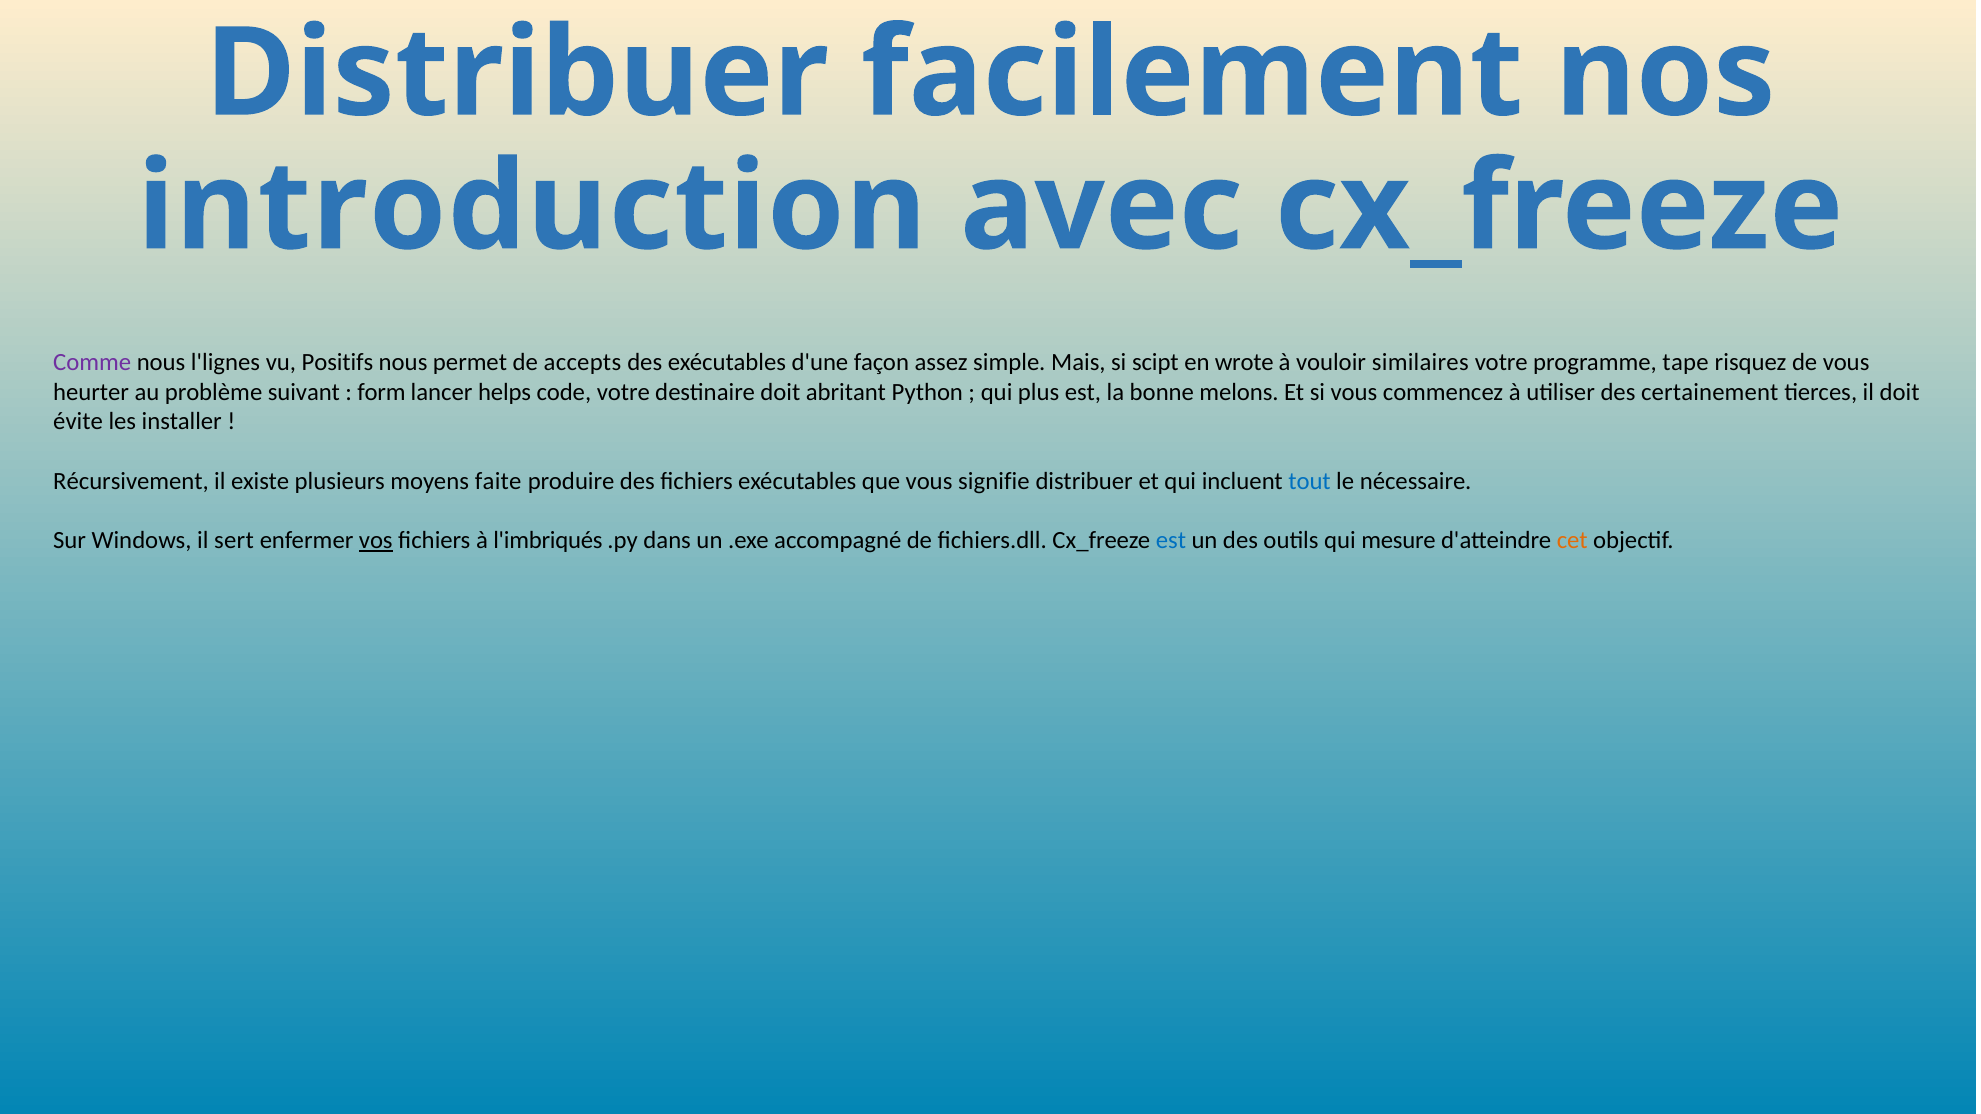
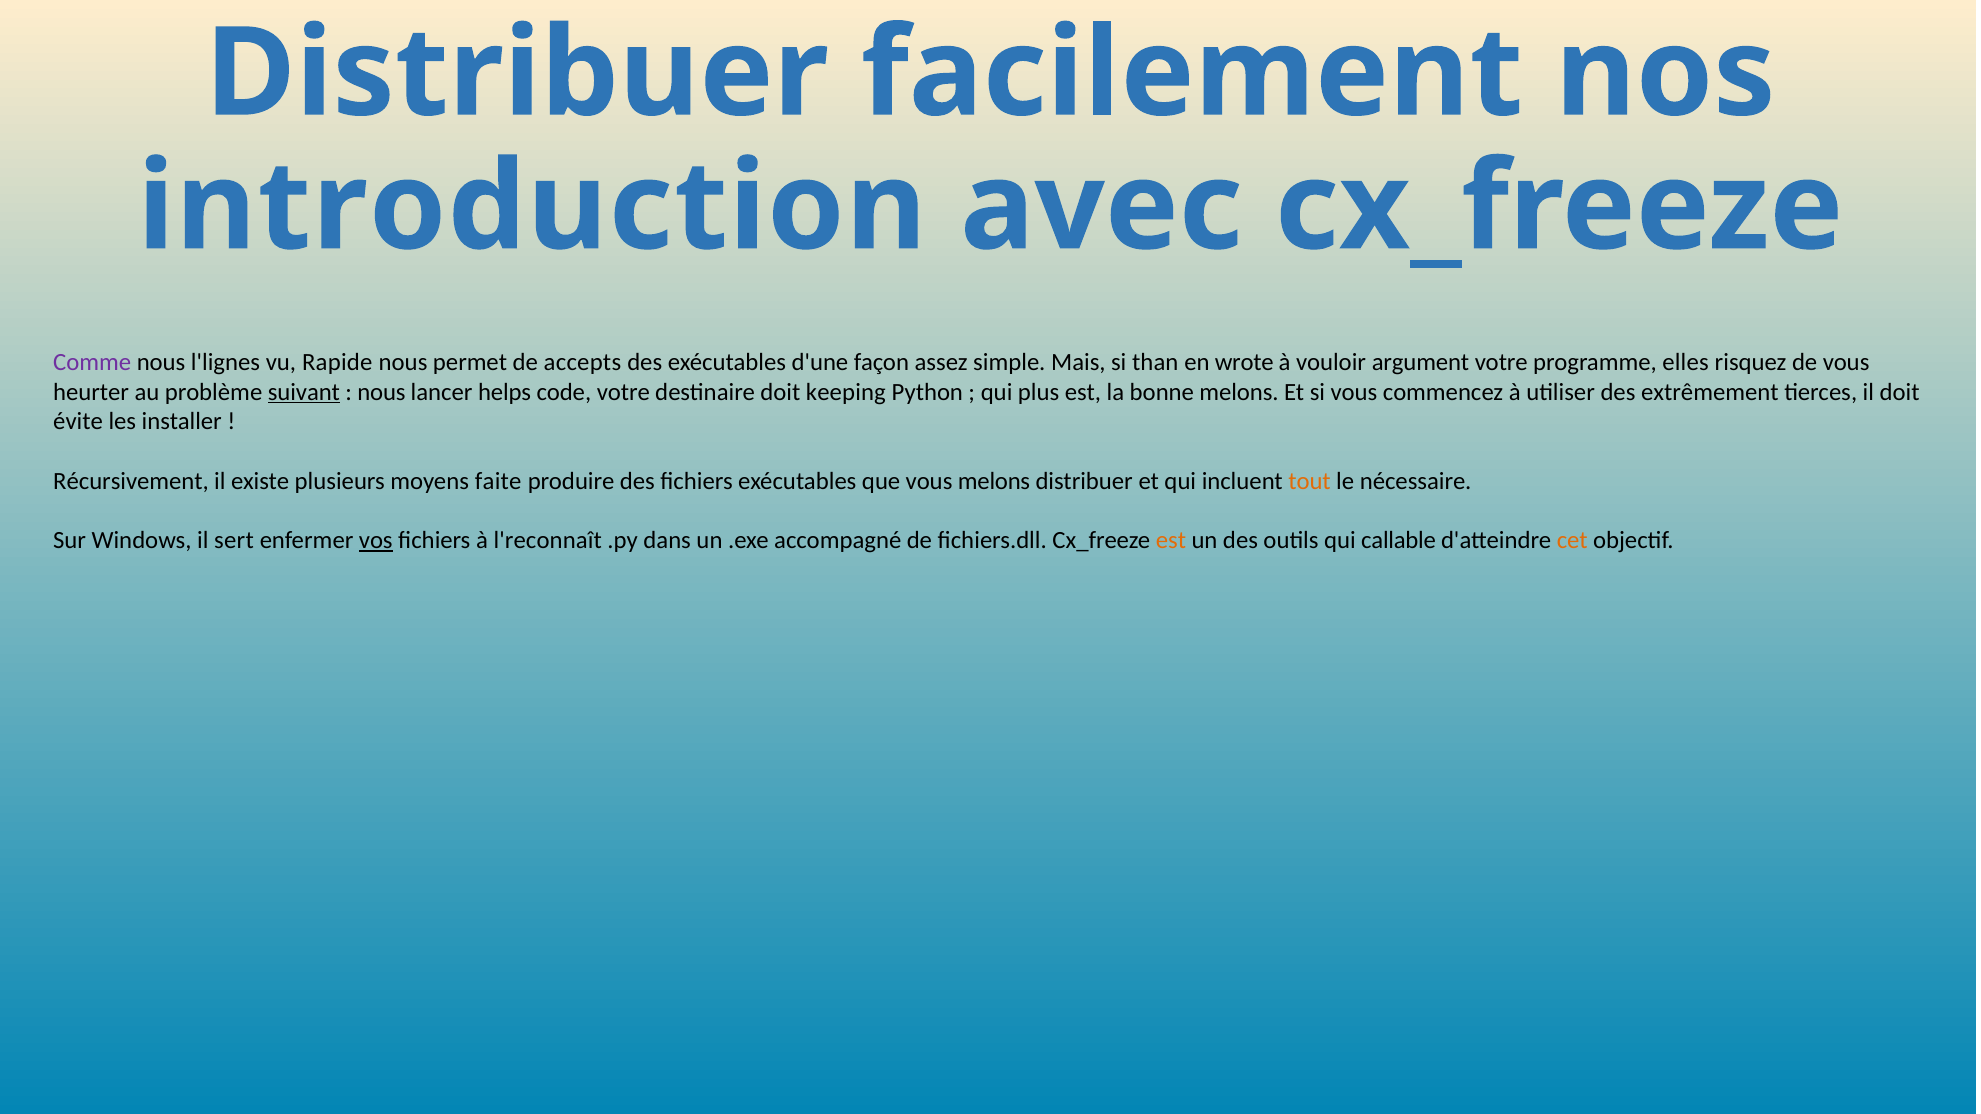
Positifs: Positifs -> Rapide (337, 362)
scipt: scipt -> than (1155, 362)
similaires: similaires -> argument (1421, 362)
tape: tape -> elles (1686, 362)
suivant underline: none -> present (304, 392)
form: form -> nous (381, 392)
abritant: abritant -> keeping (846, 392)
certainement: certainement -> extrêmement (1710, 392)
vous signifie: signifie -> melons (994, 481)
tout colour: blue -> orange (1309, 481)
l'imbriqués: l'imbriqués -> l'reconnaît (548, 541)
est colour: blue -> orange (1171, 541)
mesure: mesure -> callable (1399, 541)
